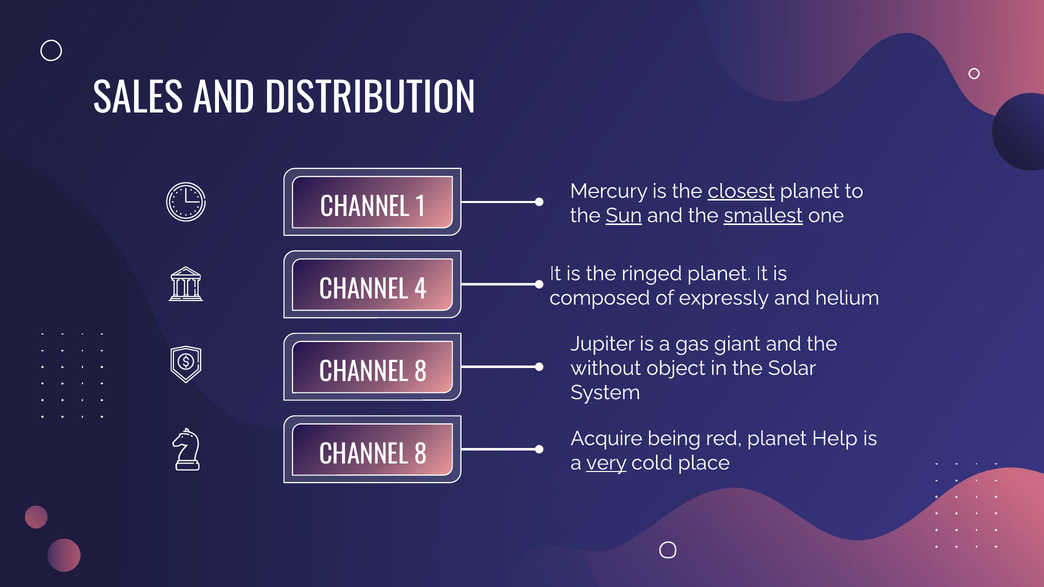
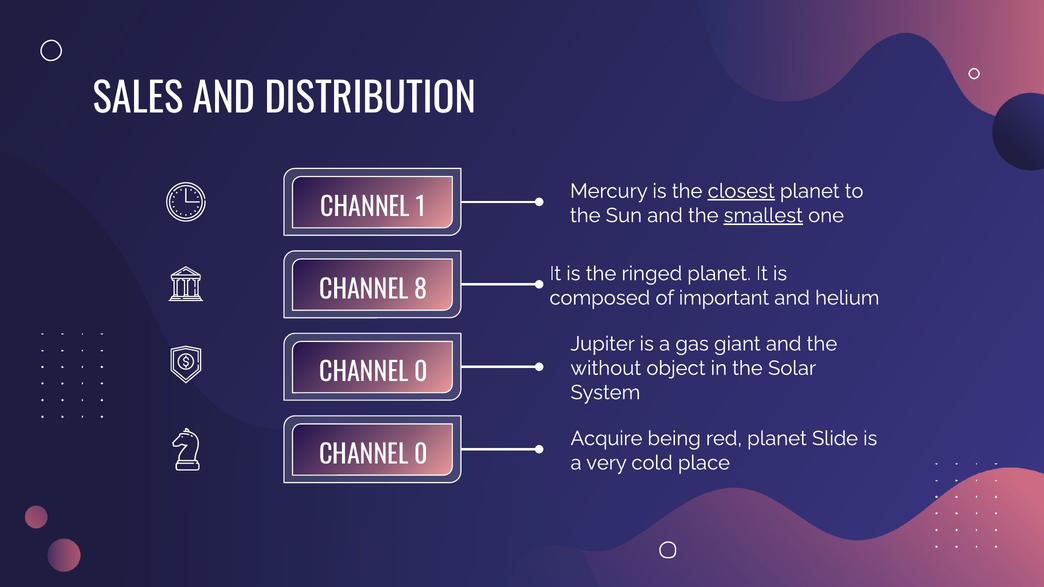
Sun underline: present -> none (624, 216)
4: 4 -> 8 (421, 290)
expressly: expressly -> important (724, 298)
8: 8 -> 0 (421, 373)
Help: Help -> Slide (835, 439)
8: 8 -> 0 (421, 455)
very underline: present -> none (606, 463)
